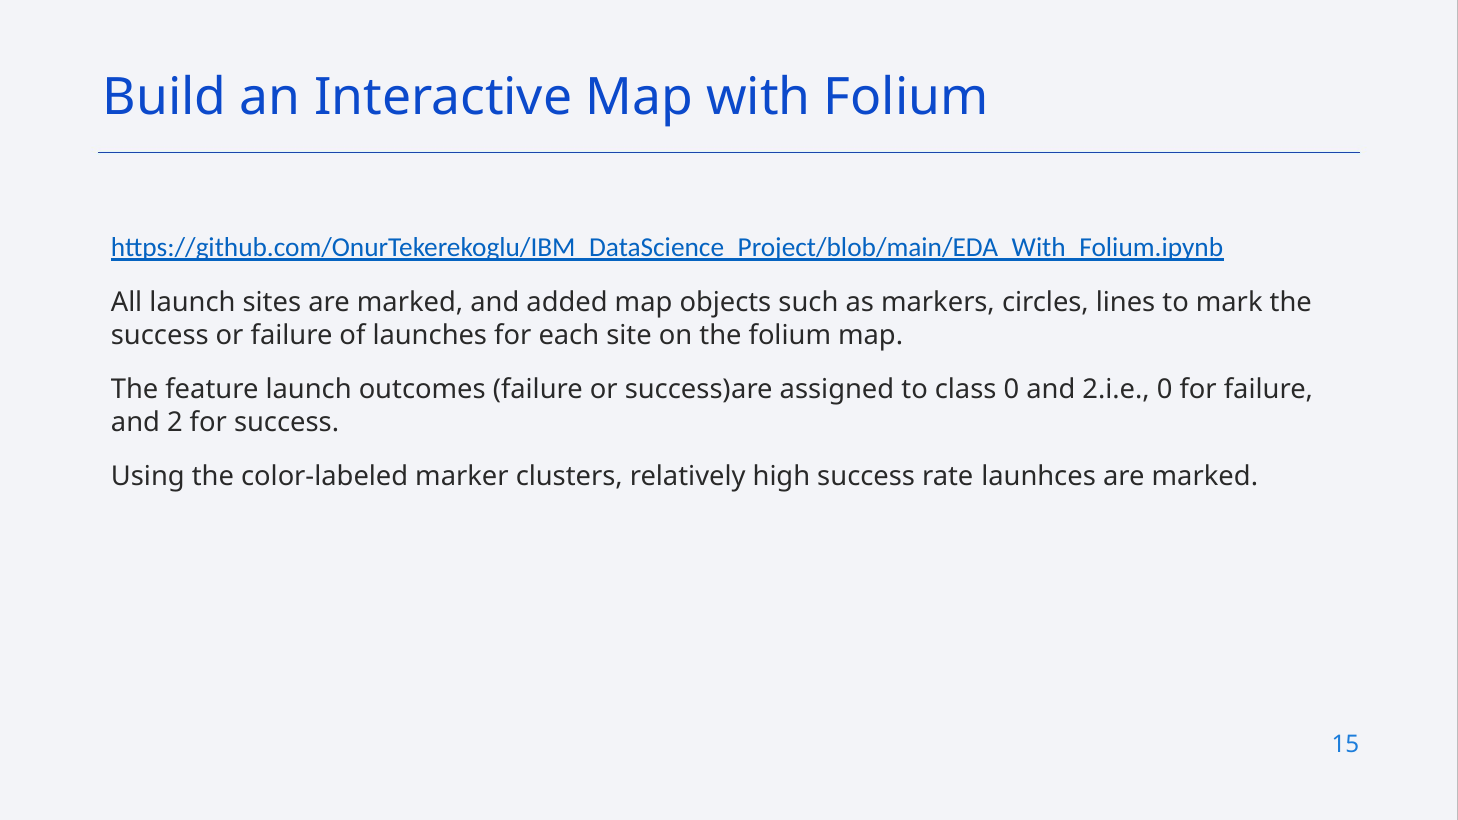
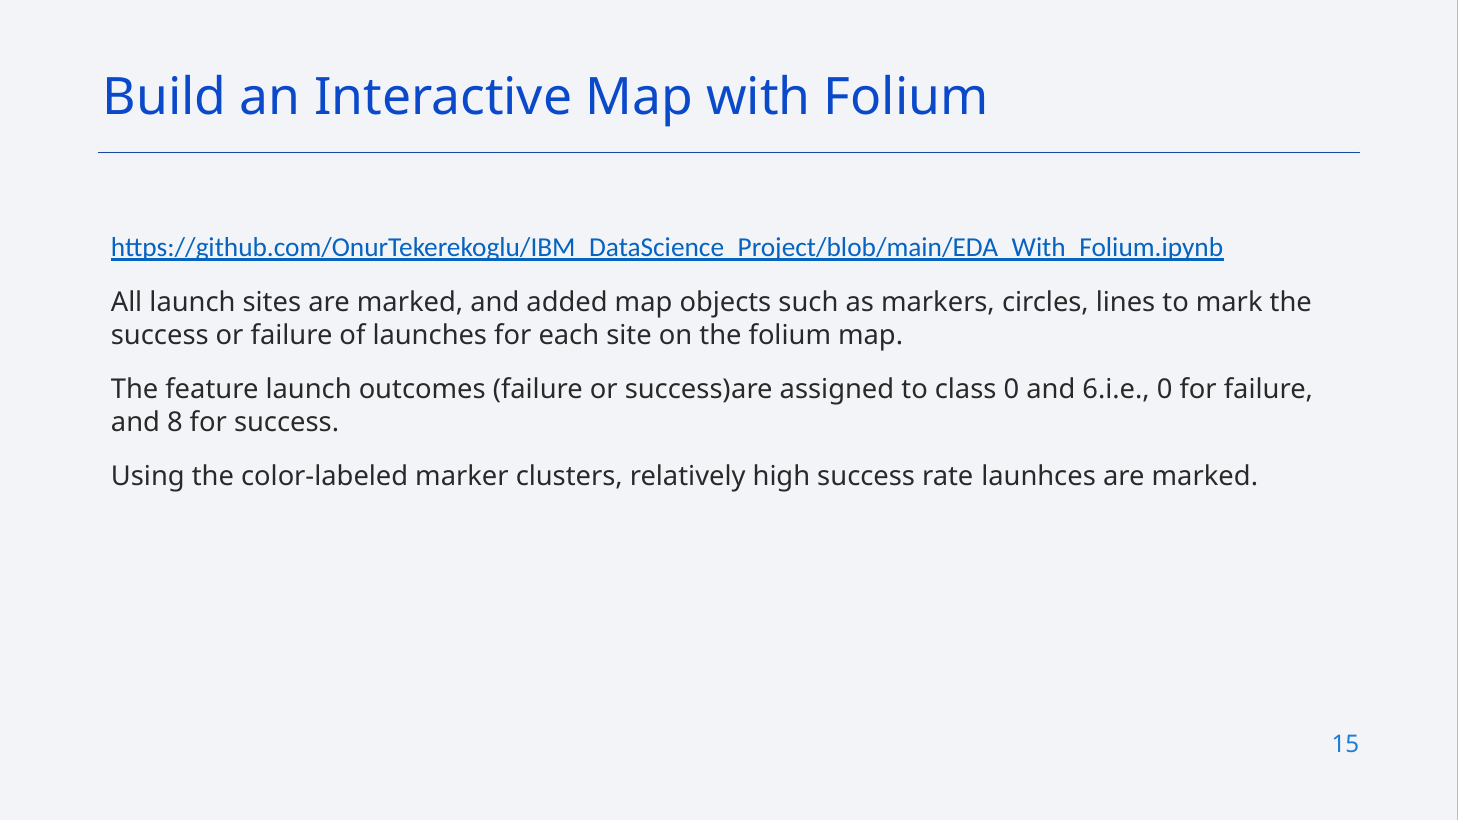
2.i.e: 2.i.e -> 6.i.e (1116, 389)
2: 2 -> 8 (175, 422)
